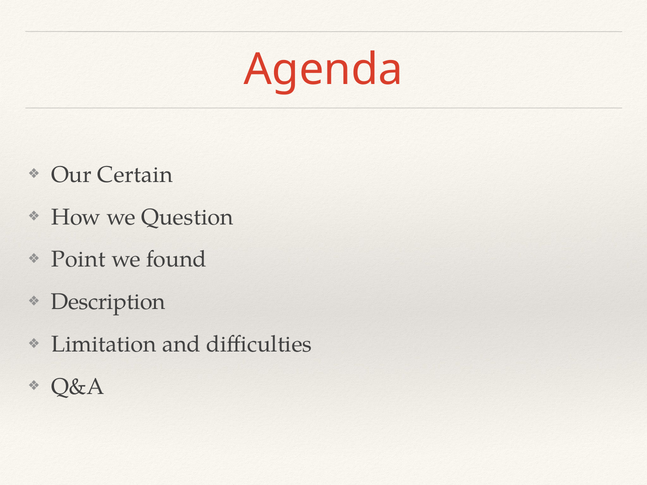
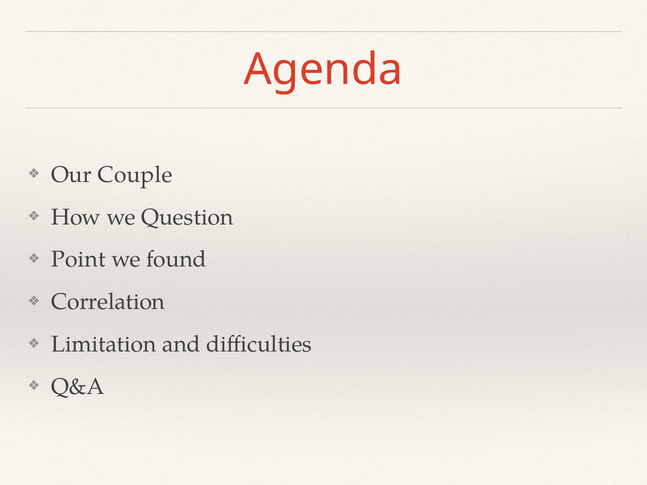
Certain: Certain -> Couple (135, 175)
Description: Description -> Correlation (108, 302)
